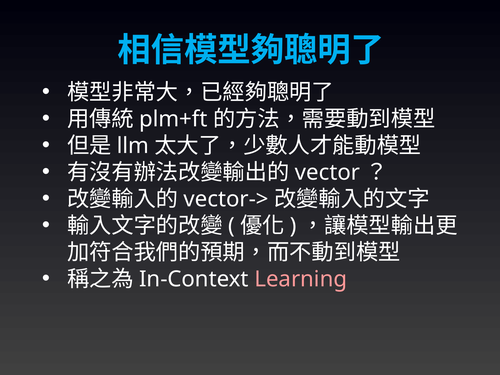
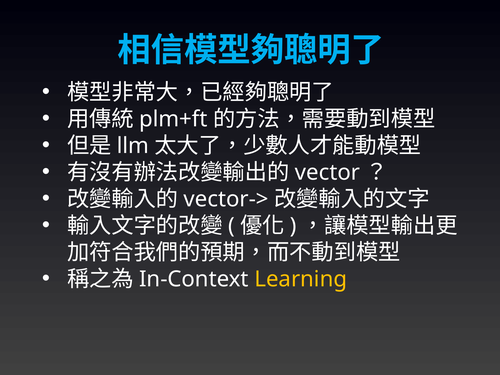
Learning colour: pink -> yellow (301, 279)
